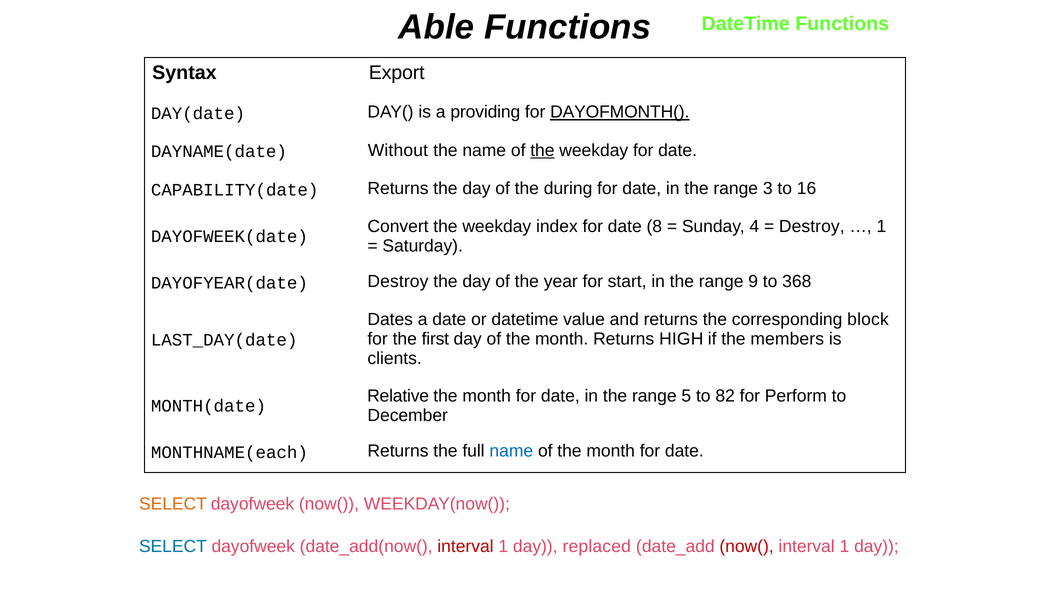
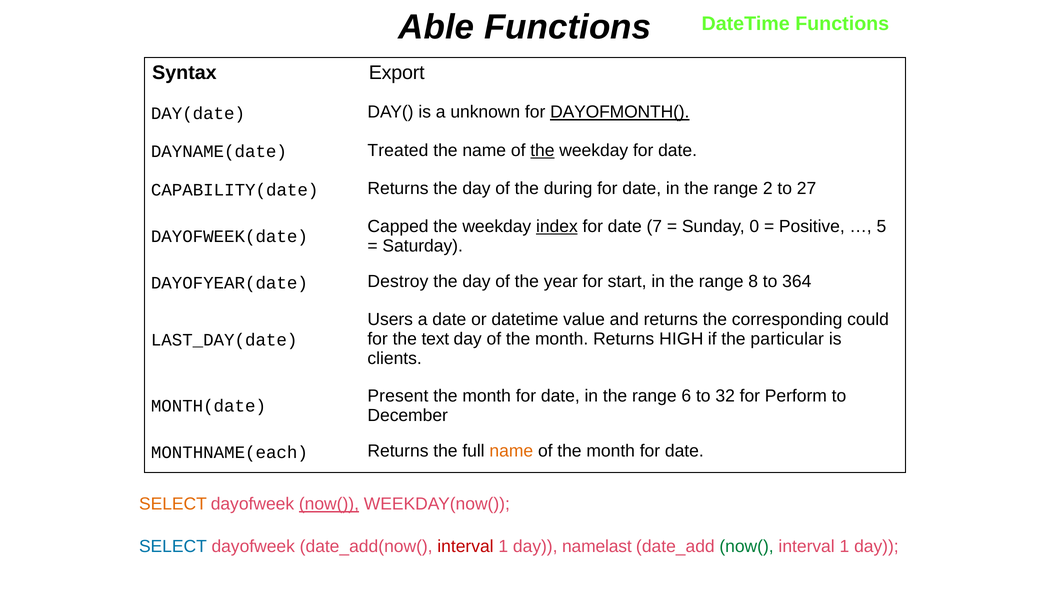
providing: providing -> unknown (485, 112)
Without: Without -> Treated (398, 150)
3: 3 -> 2 (768, 188)
16: 16 -> 27 (807, 188)
Convert: Convert -> Capped (398, 226)
index underline: none -> present (557, 226)
8: 8 -> 7 (654, 226)
4: 4 -> 0 (754, 226)
Destroy: Destroy -> Positive (812, 226)
1: 1 -> 5 (881, 226)
9: 9 -> 8 (753, 281)
368: 368 -> 364 (797, 281)
Dates: Dates -> Users (390, 320)
block: block -> could (868, 320)
first: first -> text (435, 339)
members: members -> particular (787, 339)
Relative: Relative -> Present (398, 396)
5: 5 -> 6 (686, 396)
82: 82 -> 32 (725, 396)
name colour: blue -> orange (511, 451)
now( underline: none -> present (329, 504)
replaced: replaced -> namelast (597, 546)
now( colour: red -> green (747, 546)
